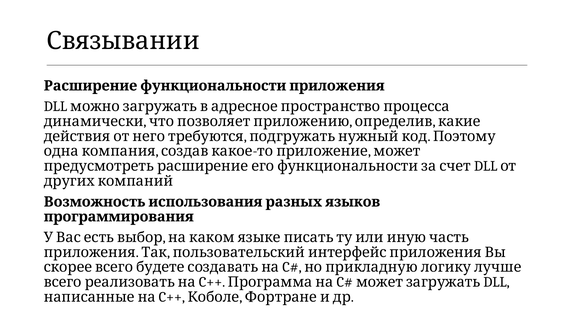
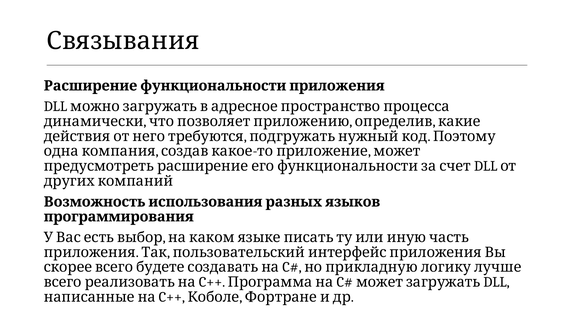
Связывании: Связывании -> Связывания (123, 41)
